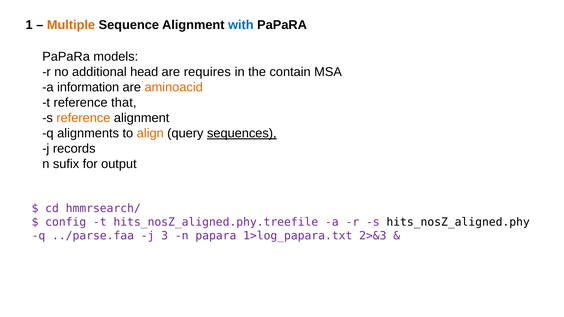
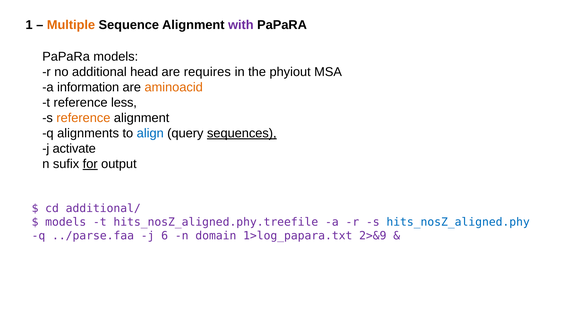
with colour: blue -> purple (241, 25)
contain: contain -> phyiout (290, 72)
that: that -> less (124, 103)
align colour: orange -> blue (150, 133)
records: records -> activate (74, 149)
for underline: none -> present (90, 164)
hmmrsearch/: hmmrsearch/ -> additional/ (103, 209)
config: config -> models (66, 222)
hits_nosZ_aligned.phy colour: black -> blue (458, 222)
3: 3 -> 6 (165, 236)
n papara: papara -> domain (216, 236)
2>&3: 2>&3 -> 2>&9 (373, 236)
